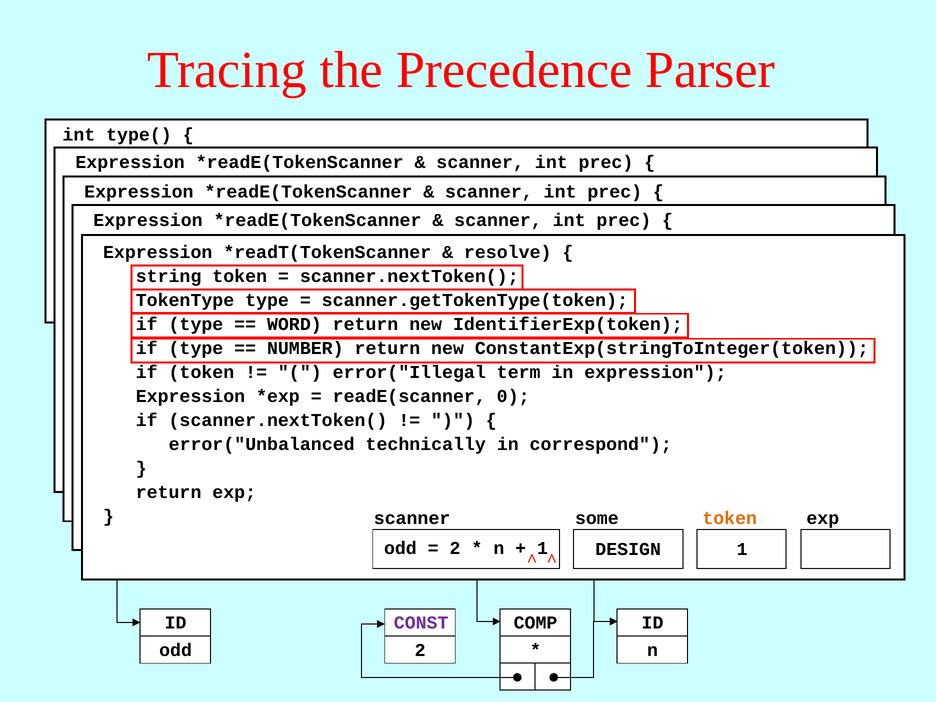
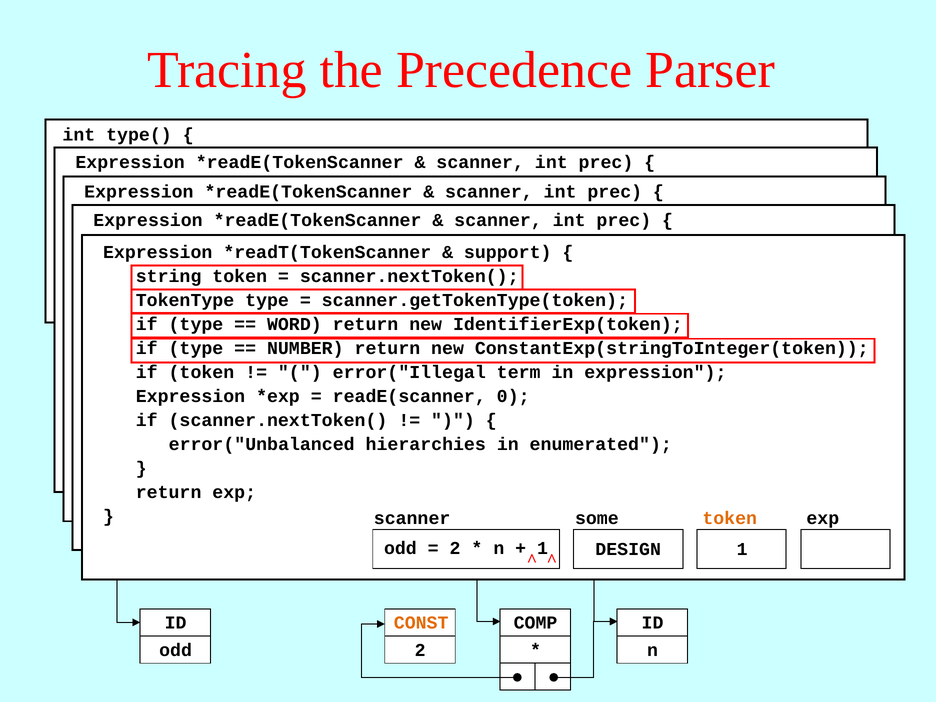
resolve: resolve -> support (508, 252)
technically: technically -> hierarchies (426, 444)
correspond: correspond -> enumerated (601, 444)
CONST colour: purple -> orange (421, 623)
